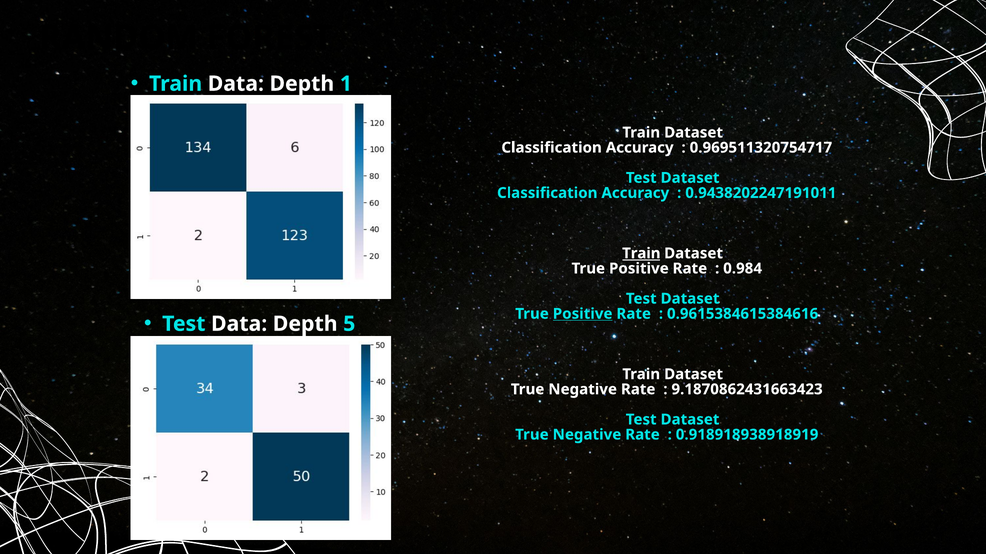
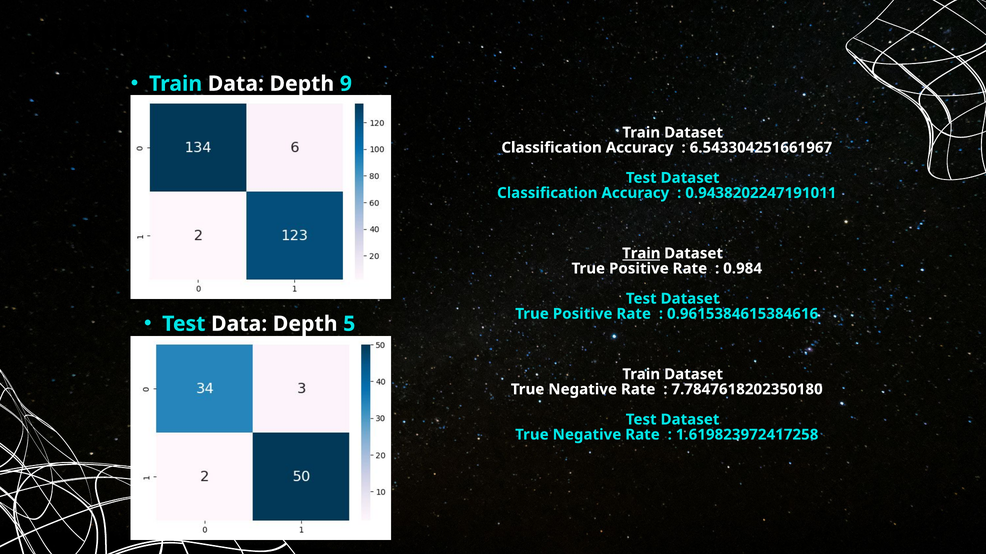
1: 1 -> 9 (346, 84)
0.969511320754717: 0.969511320754717 -> 6.543304251661967 (761, 148)
Positive underline: present -> none (583, 314)
9.1870862431663423: 9.1870862431663423 -> 7.7847618202350180 (747, 390)
0.918918938918919: 0.918918938918919 -> 1.619823972417258 (747, 435)
